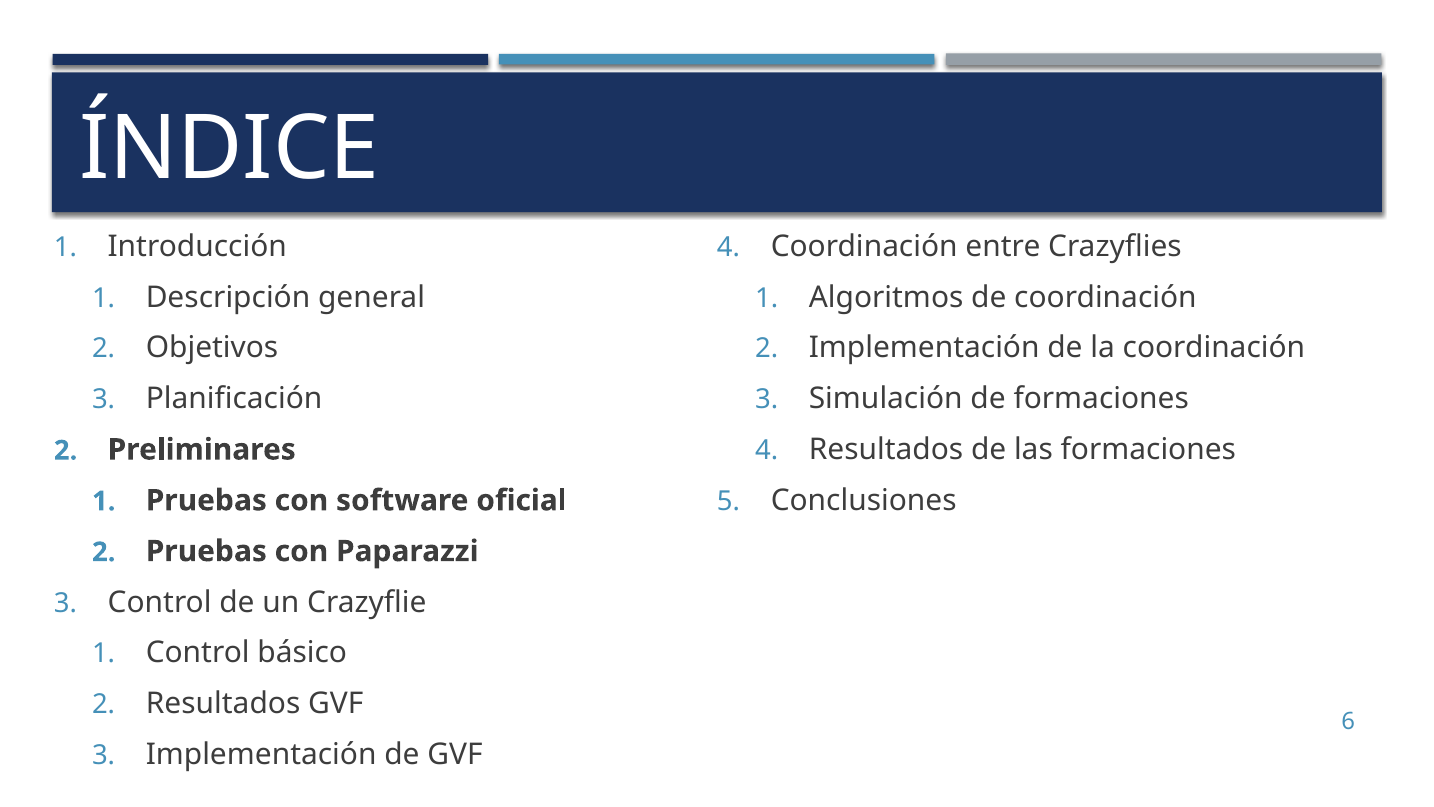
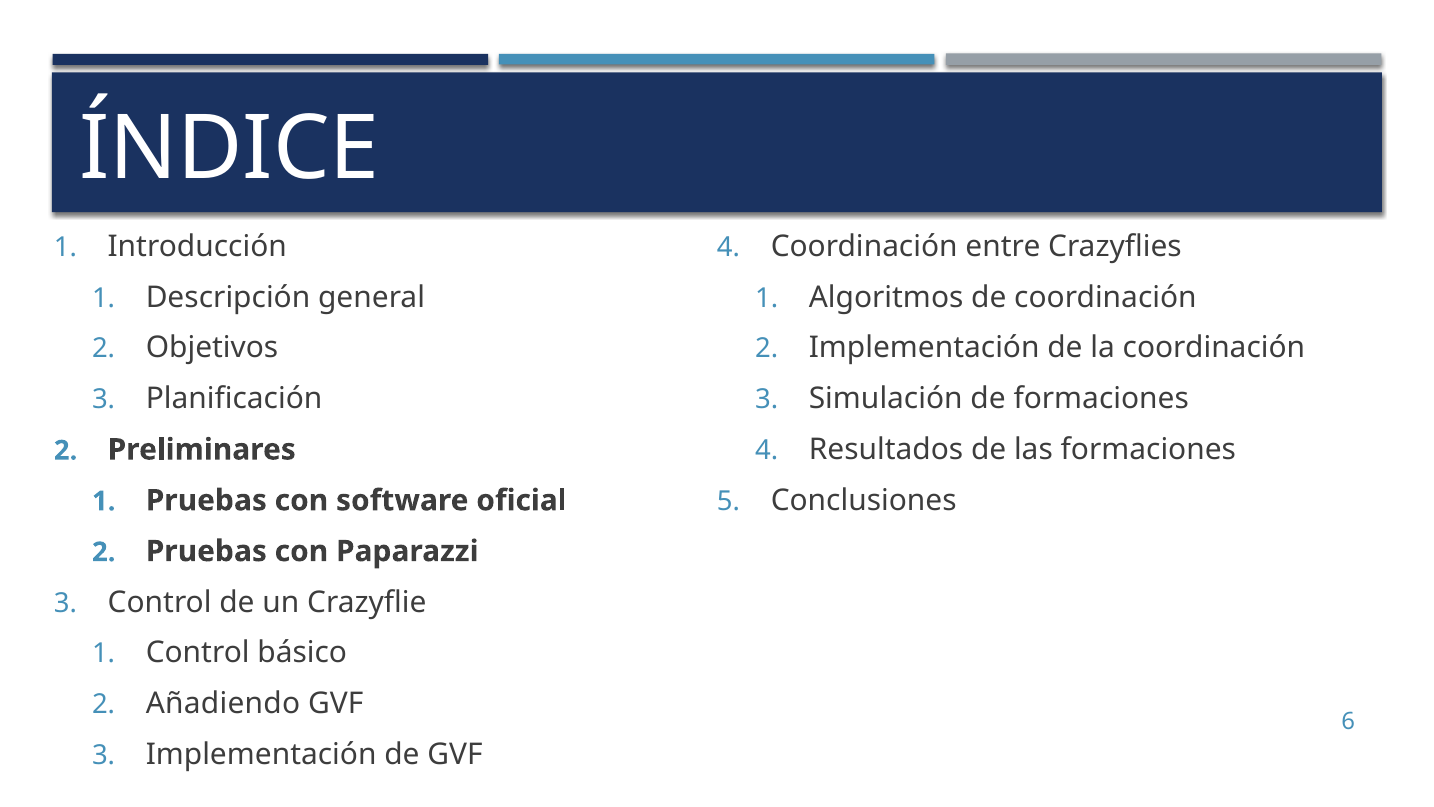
Resultados: Resultados -> Añadiendo (223, 704)
